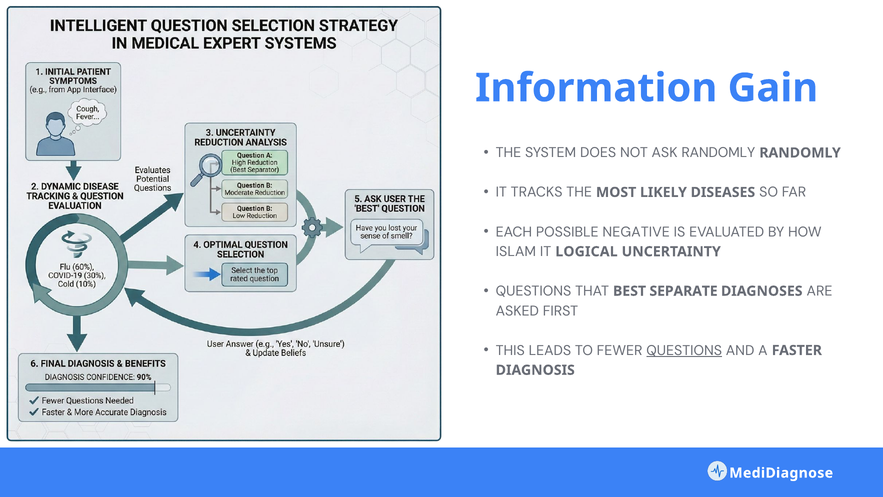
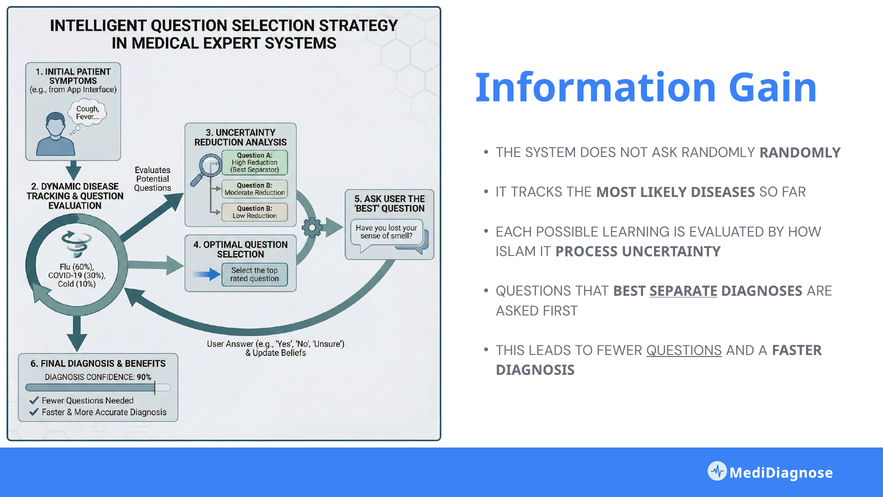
NEGATIVE: NEGATIVE -> LEARNING (636, 232)
LOGICAL: LOGICAL -> PROCESS (586, 251)
SEPARATE underline: none -> present (684, 291)
